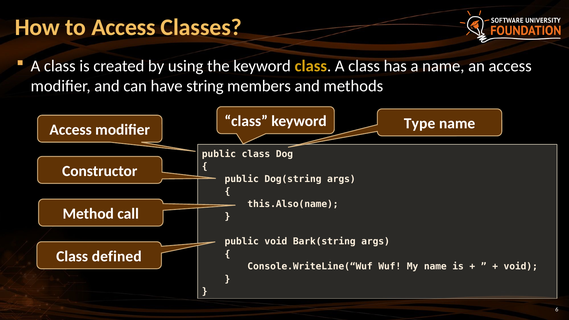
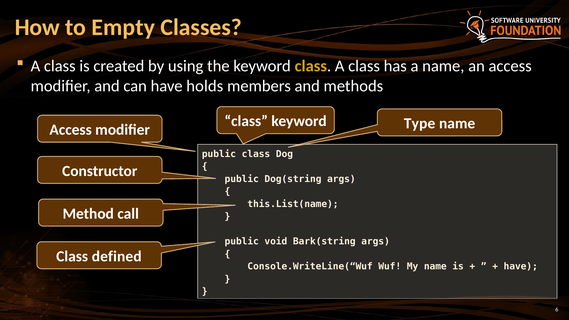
to Access: Access -> Empty (123, 27)
string: string -> holds (205, 86)
this.Also(name: this.Also(name -> this.List(name (293, 204)
void: void -> have (521, 267)
